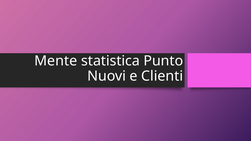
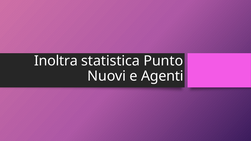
Mente: Mente -> Inoltra (56, 61)
Clienti: Clienti -> Agenti (162, 76)
